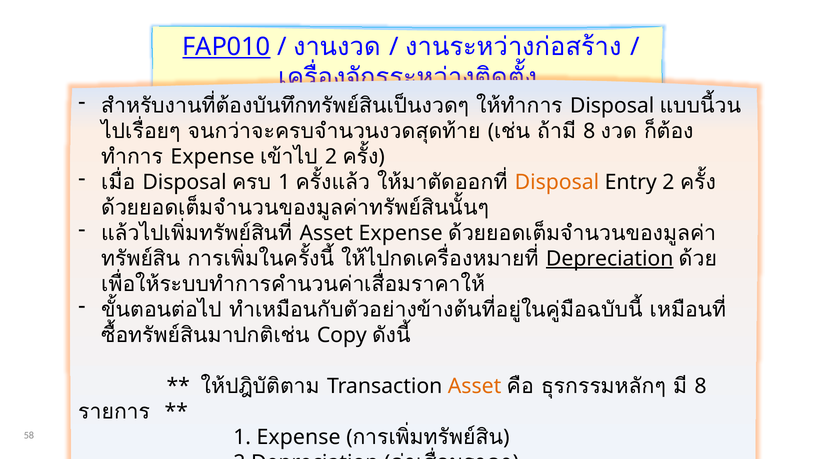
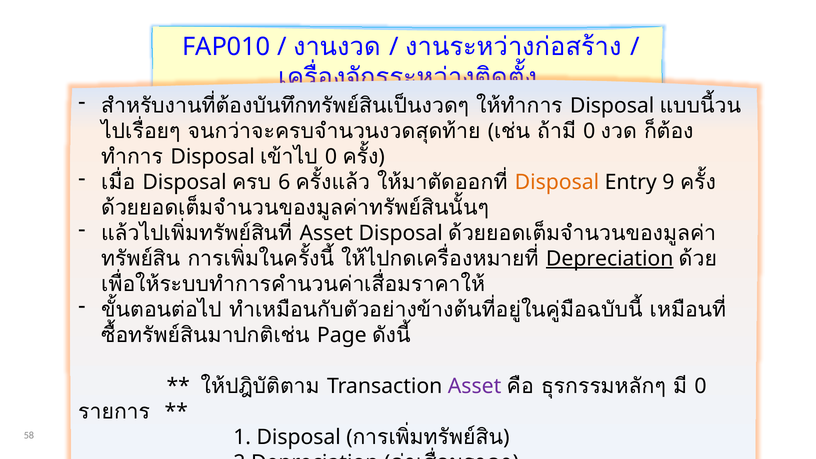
FAP010 underline: present -> none (226, 47)
8: 8 -> 0 (589, 131)
Expense: Expense -> Disposal (213, 157)
2: 2 -> 0 (331, 157)
1: 1 -> 6 (284, 182)
Entry 2: 2 -> 9 (668, 182)
Asset Expense: Expense -> Disposal (401, 233)
Copy: Copy -> Page (342, 335)
Asset colour: orange -> purple (475, 386)
8: 8 -> 0 (700, 386)
1 Expense: Expense -> Disposal (299, 437)
